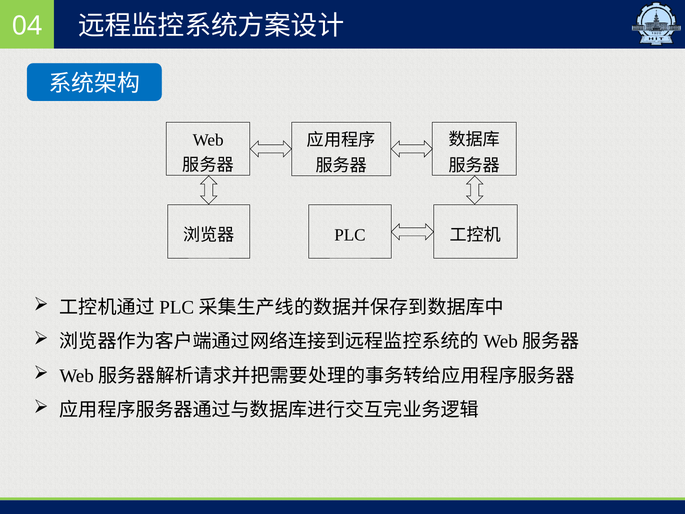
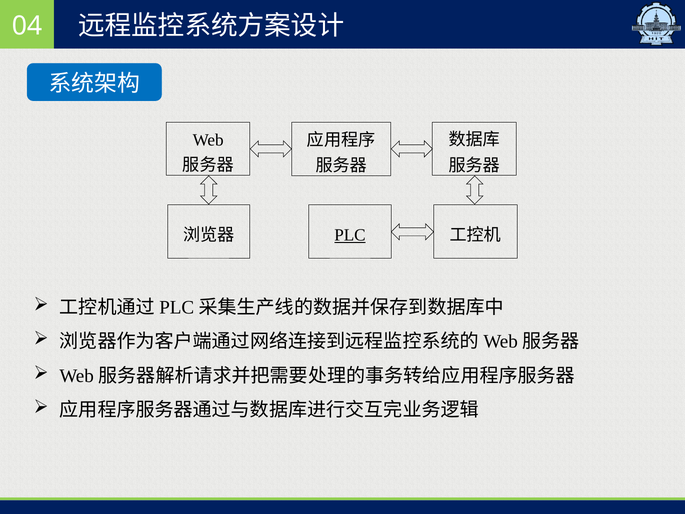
PLC underline: none -> present (350, 235)
